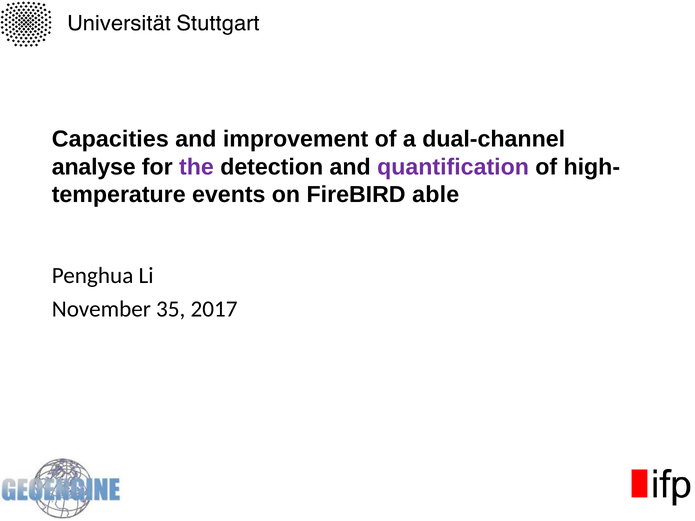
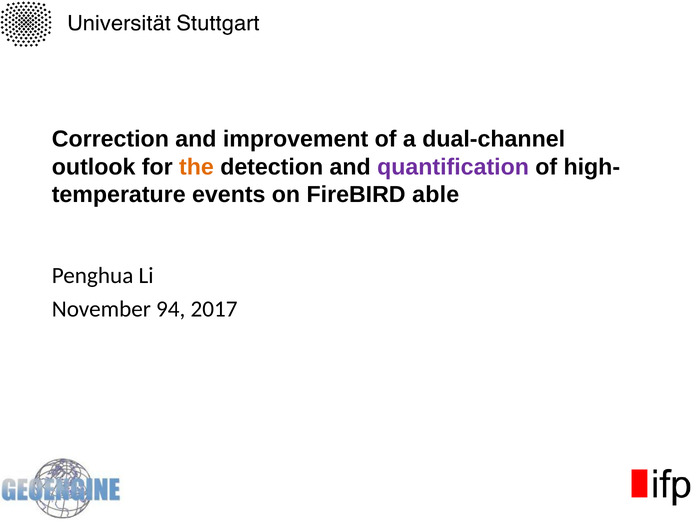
Capacities: Capacities -> Correction (110, 139)
analyse: analyse -> outlook (94, 167)
the colour: purple -> orange (196, 167)
35: 35 -> 94 (171, 309)
